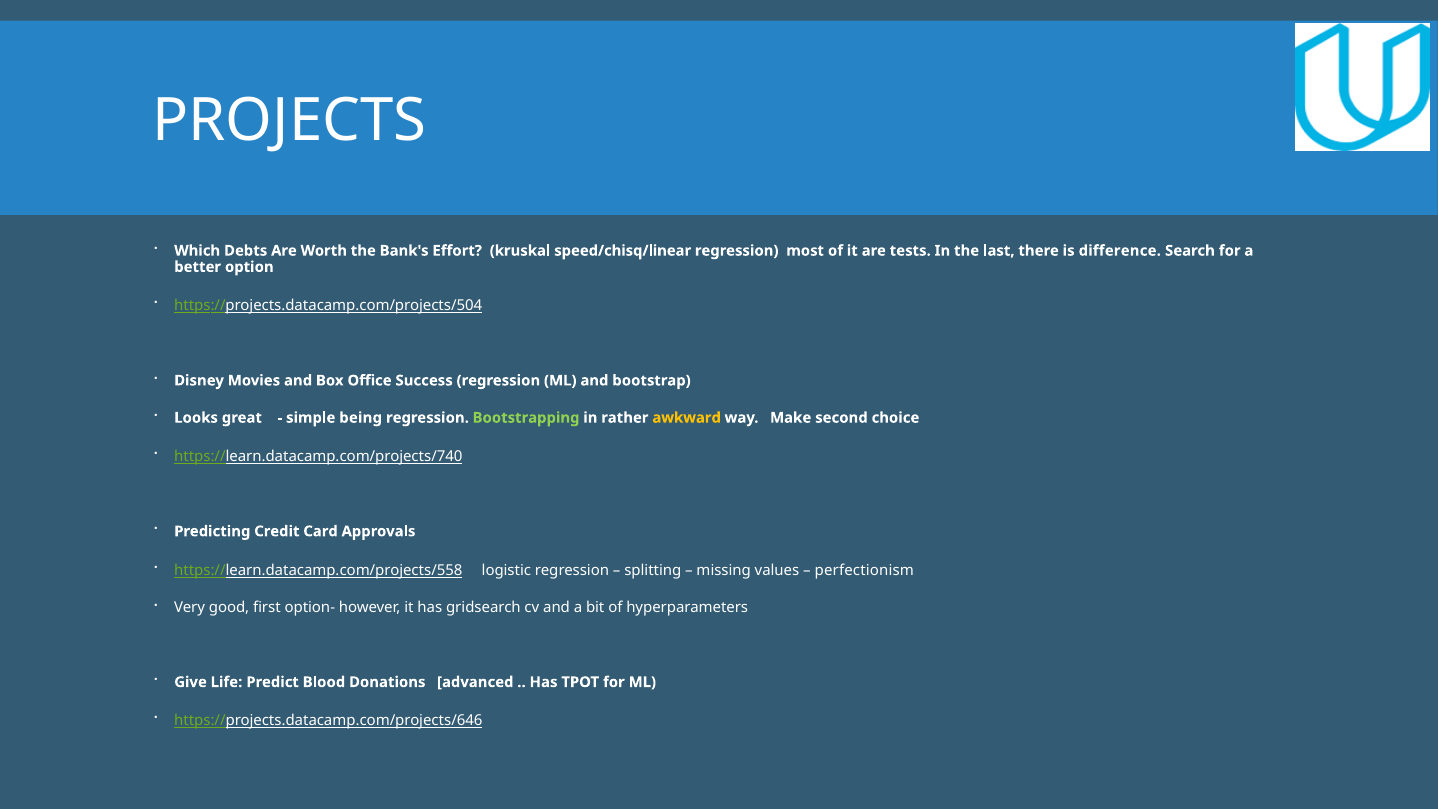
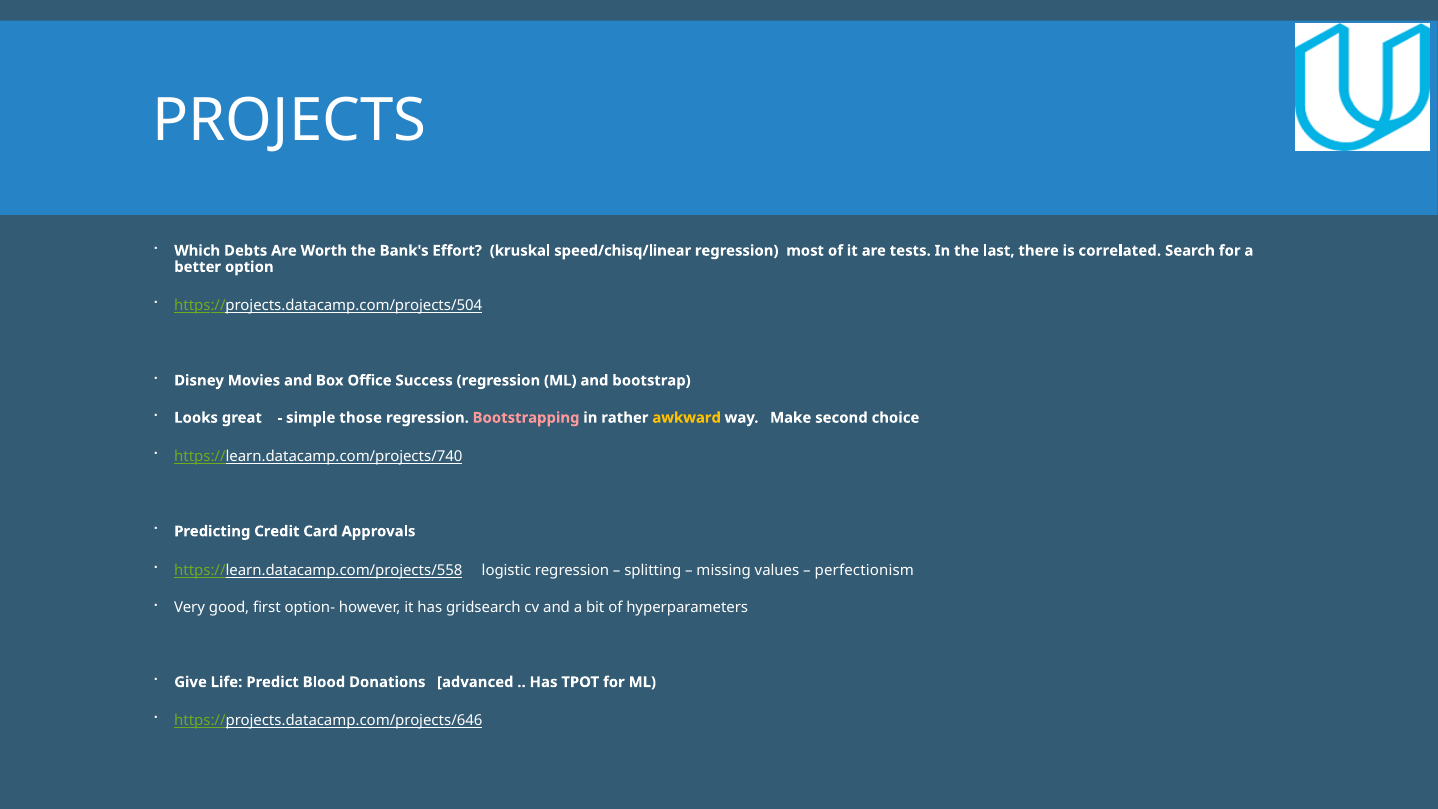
difference: difference -> correlated (1120, 251)
being: being -> those (361, 418)
Bootstrapping colour: light green -> pink (526, 418)
